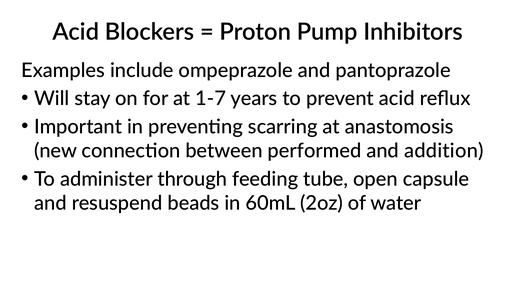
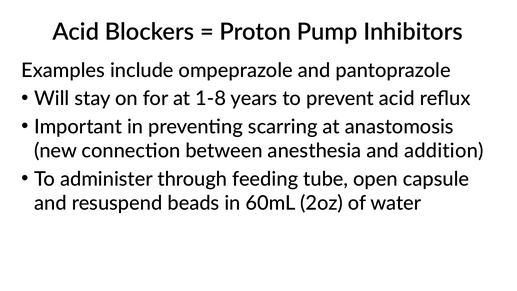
1-7: 1-7 -> 1-8 (211, 99)
performed: performed -> anesthesia (314, 151)
